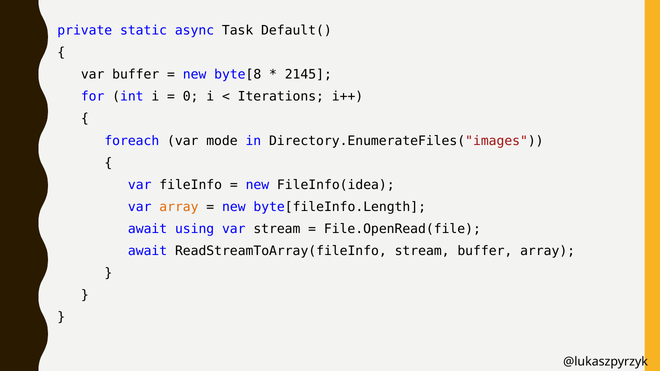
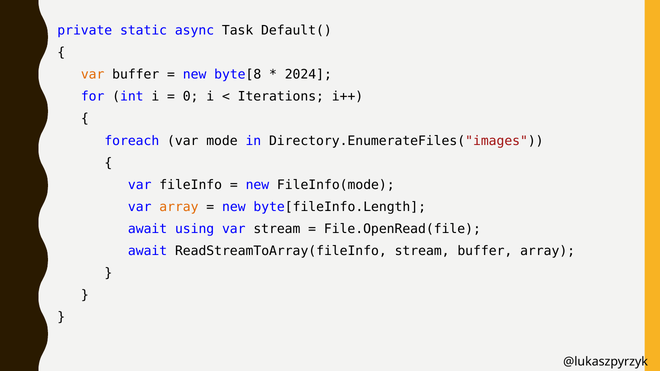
var colour: black -> orange (93, 75)
2145: 2145 -> 2024 (308, 75)
FileInfo(idea: FileInfo(idea -> FileInfo(mode (336, 185)
